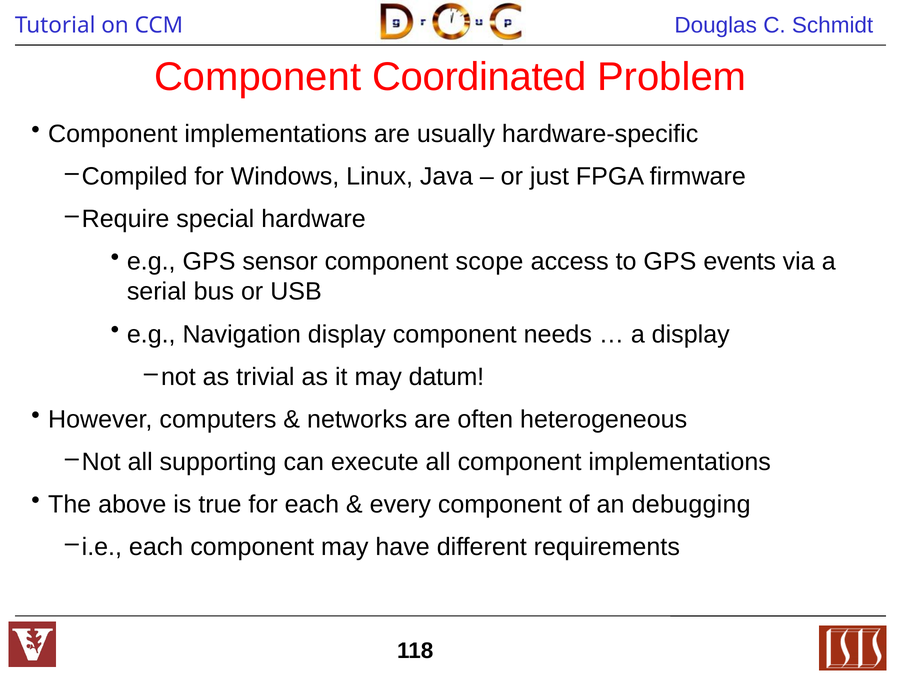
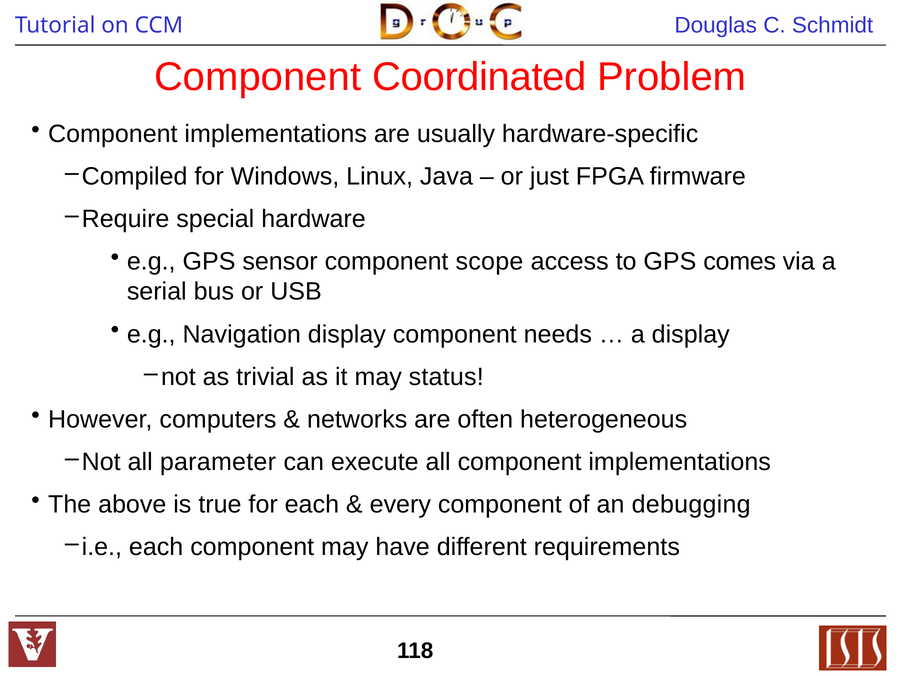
events: events -> comes (740, 262)
datum: datum -> status (446, 377)
supporting: supporting -> parameter (218, 462)
